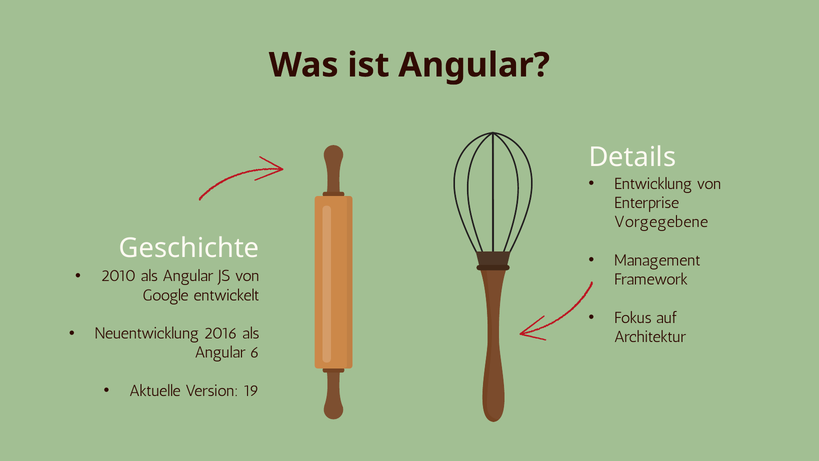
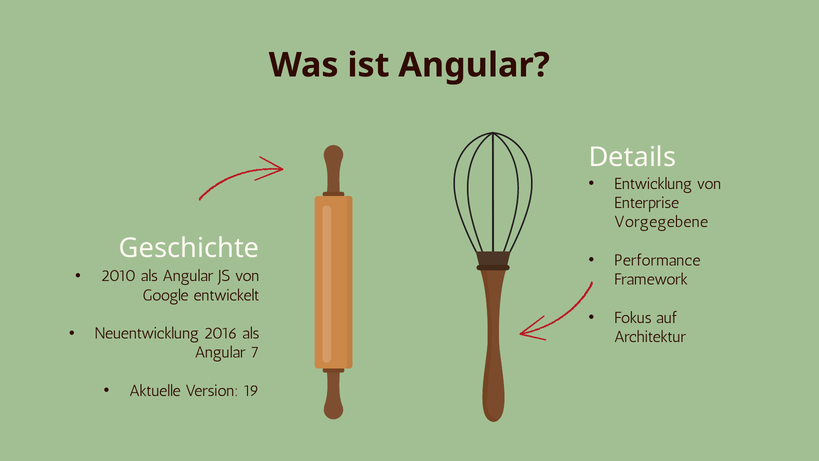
Management: Management -> Performance (657, 260)
6: 6 -> 7 (255, 352)
